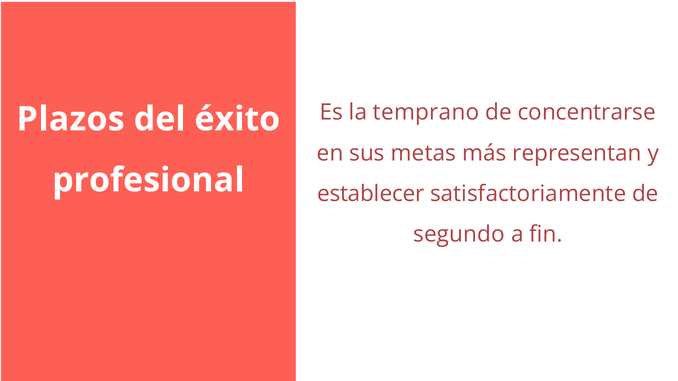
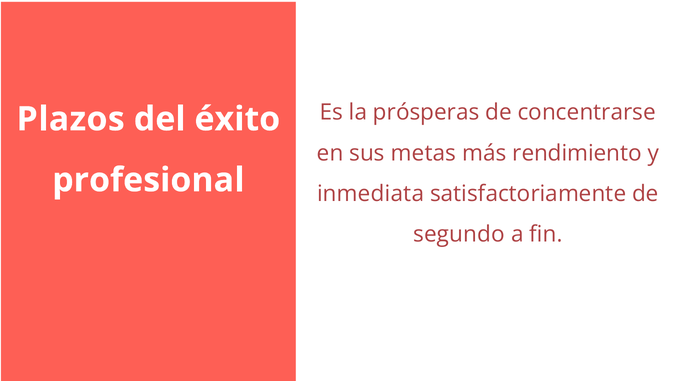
temprano: temprano -> prósperas (426, 113)
representan: representan -> rendimiento (577, 153)
establecer: establecer -> inmediata (371, 194)
